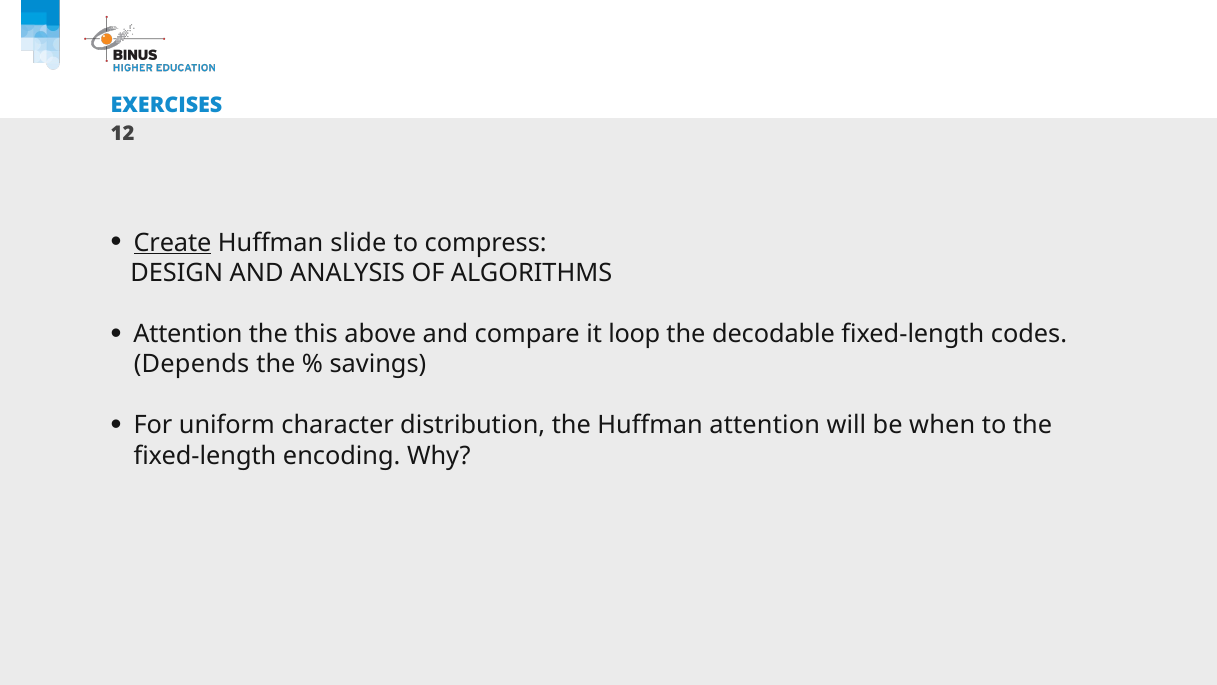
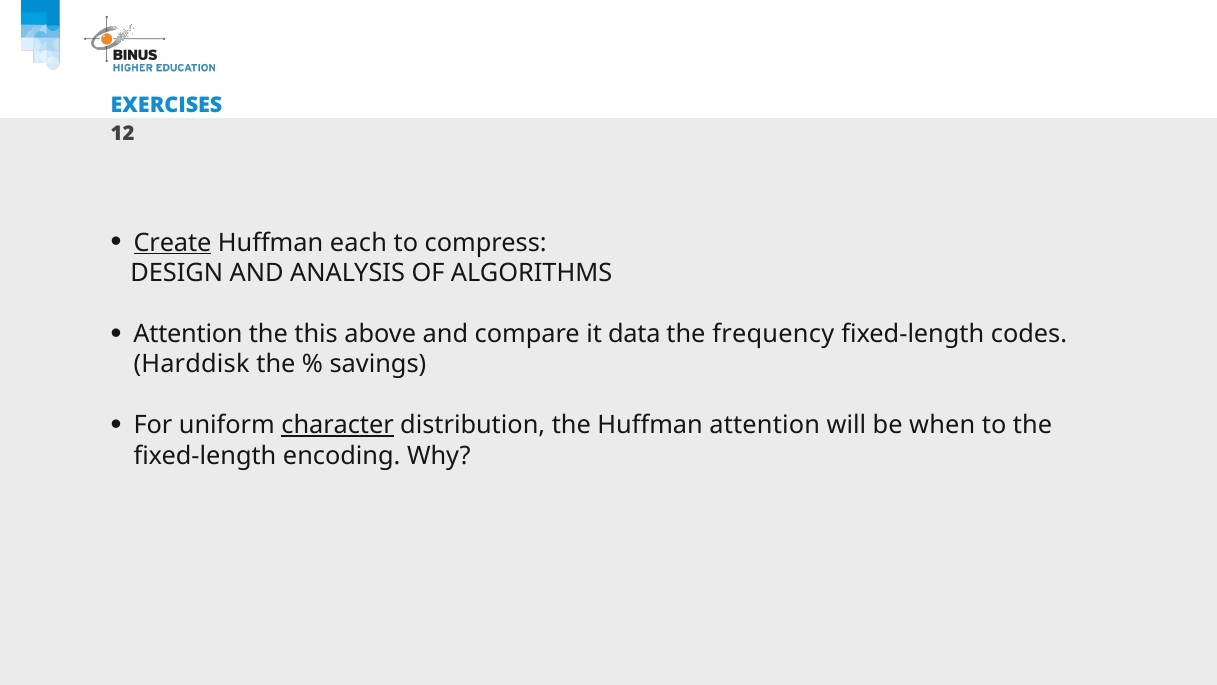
slide: slide -> each (358, 243)
loop: loop -> data (634, 334)
decodable: decodable -> frequency (773, 334)
Depends: Depends -> Harddisk (192, 364)
character underline: none -> present (338, 425)
